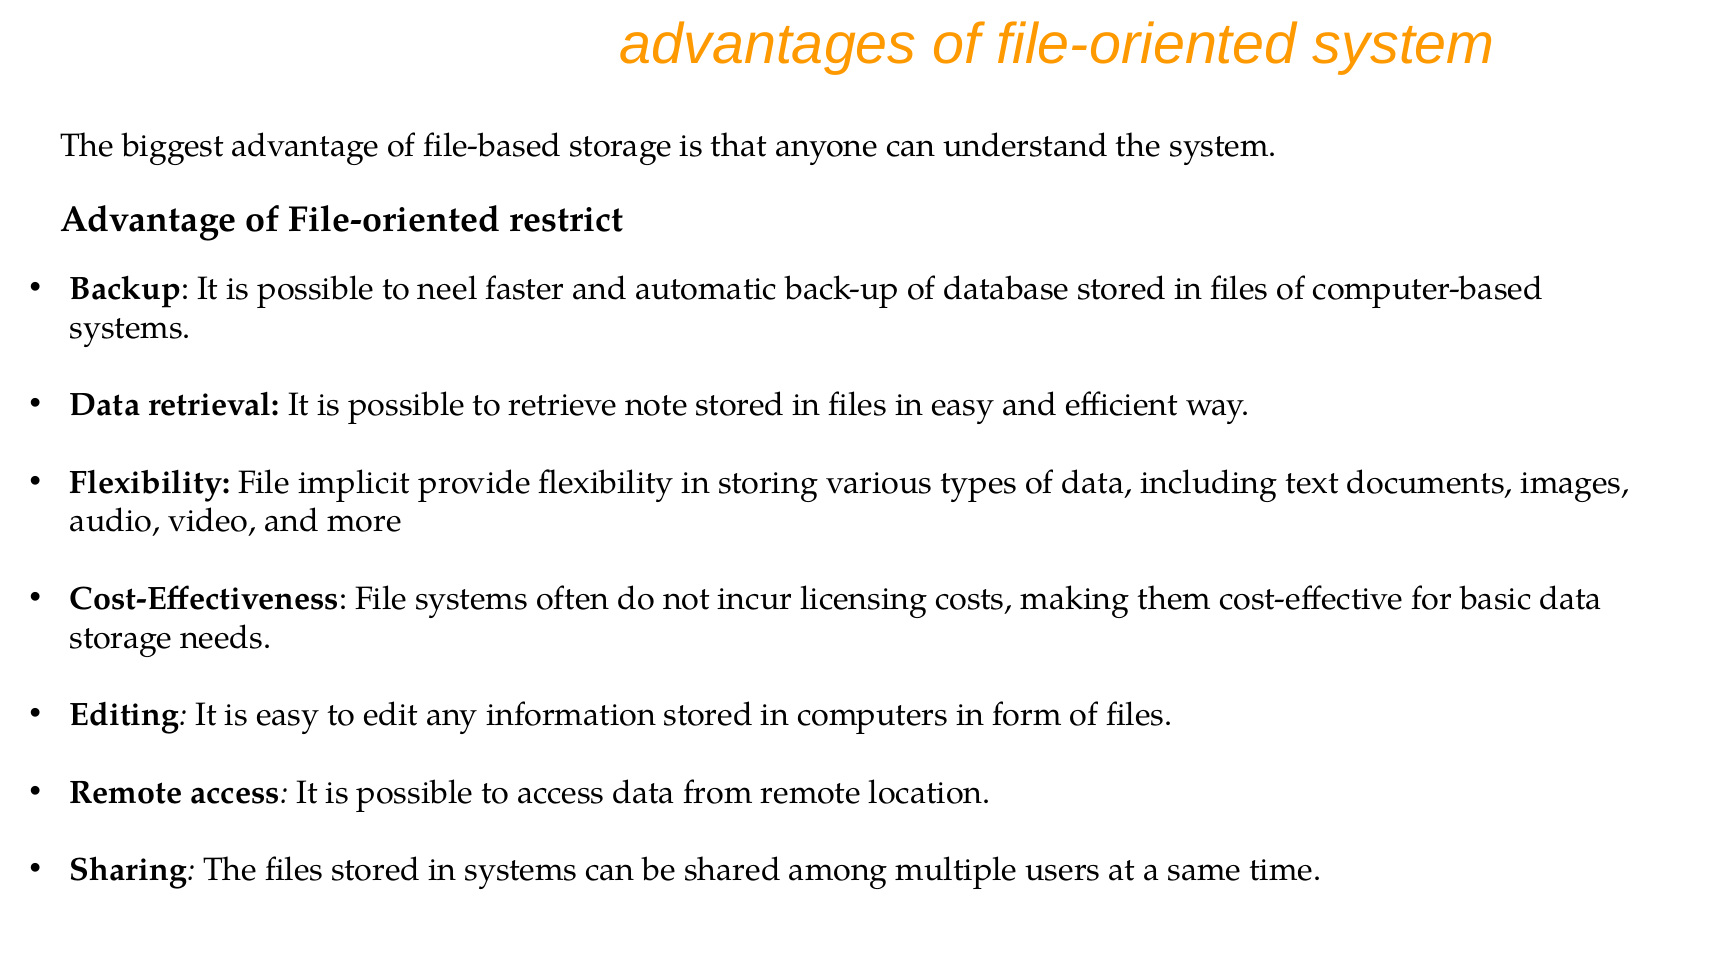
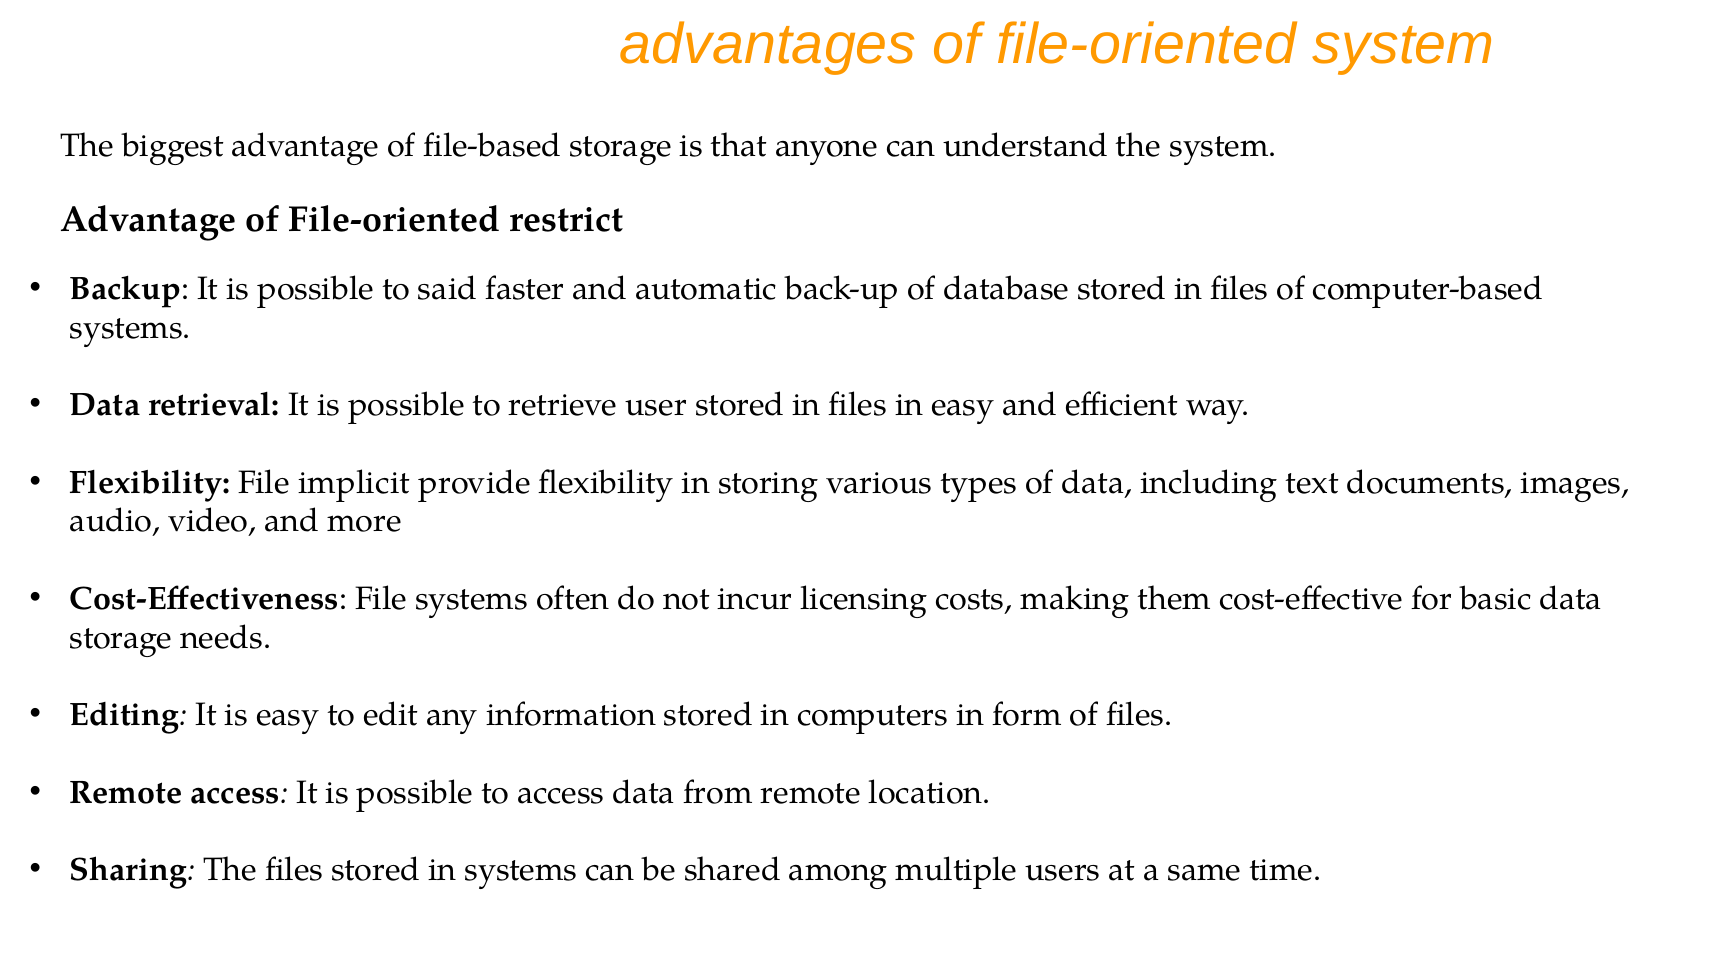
neel: neel -> said (448, 289)
note: note -> user (656, 405)
